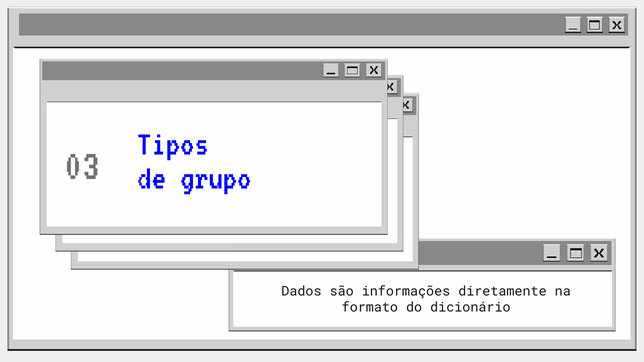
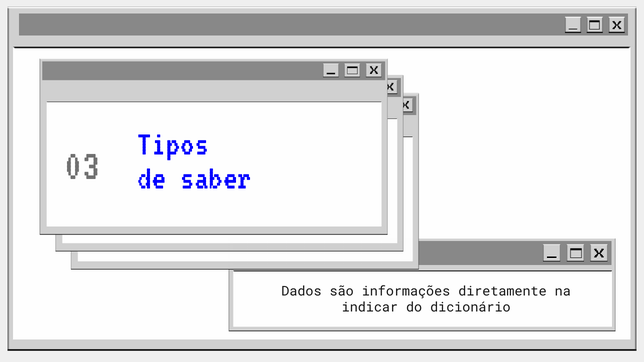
grupo: grupo -> saber (216, 177)
formato: formato -> indicar (370, 308)
